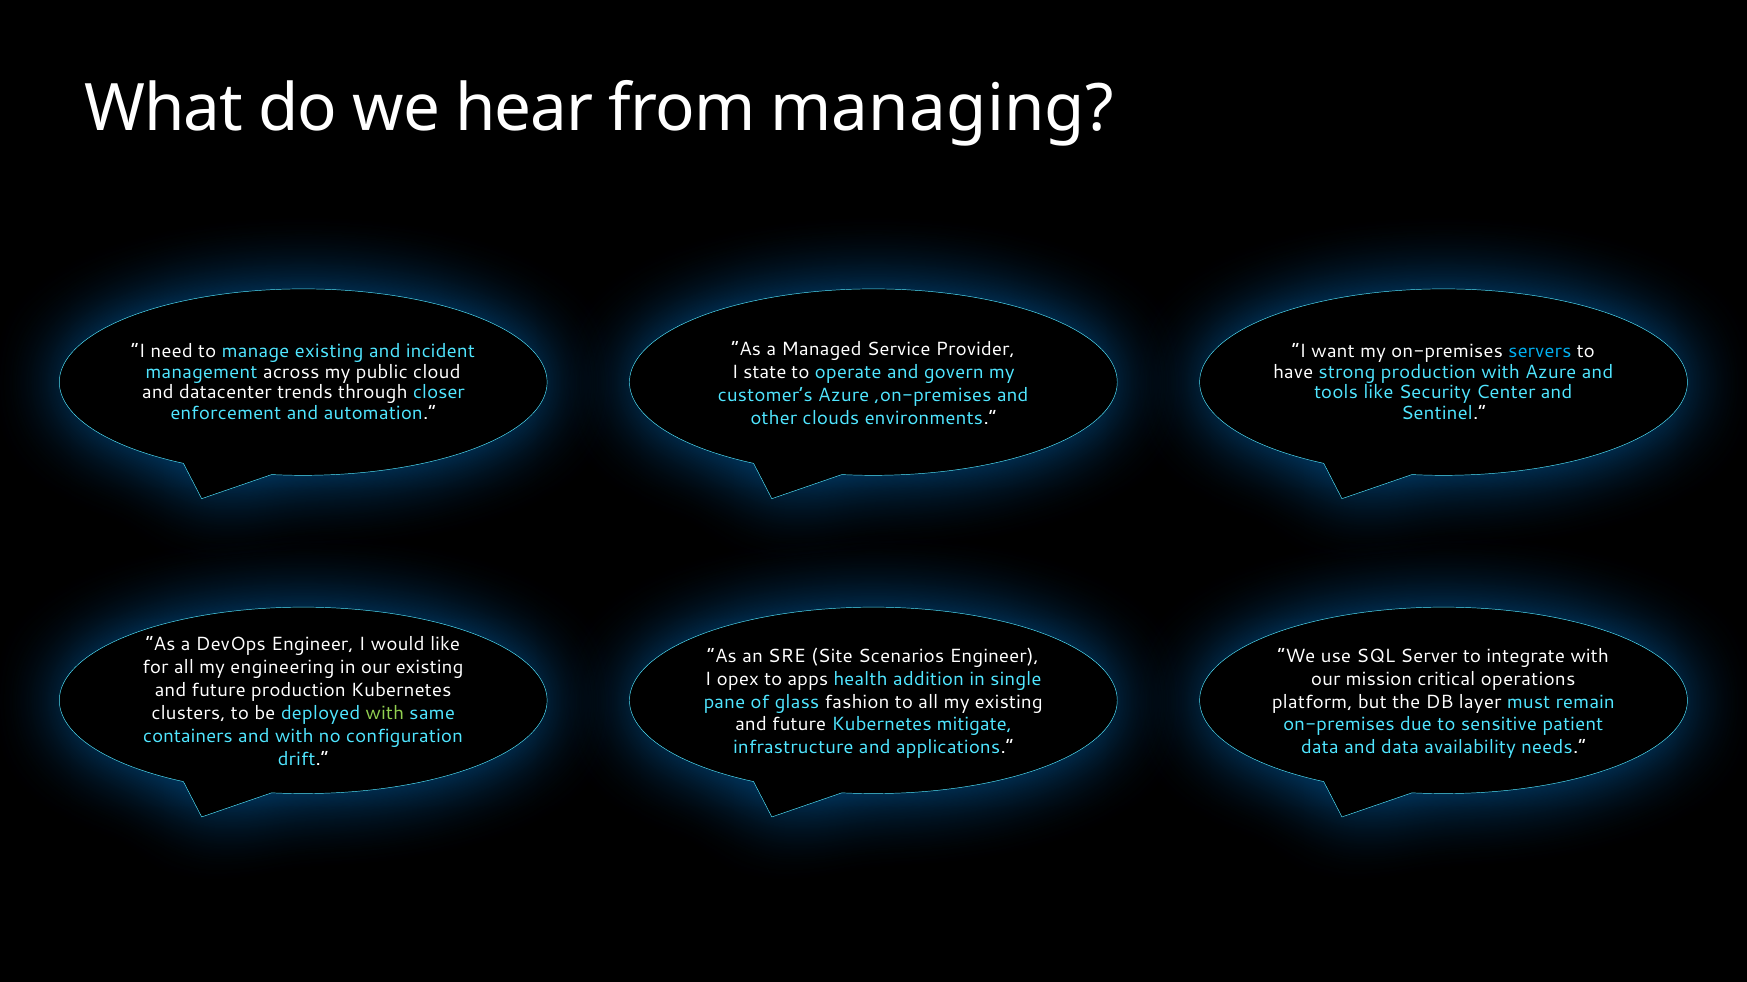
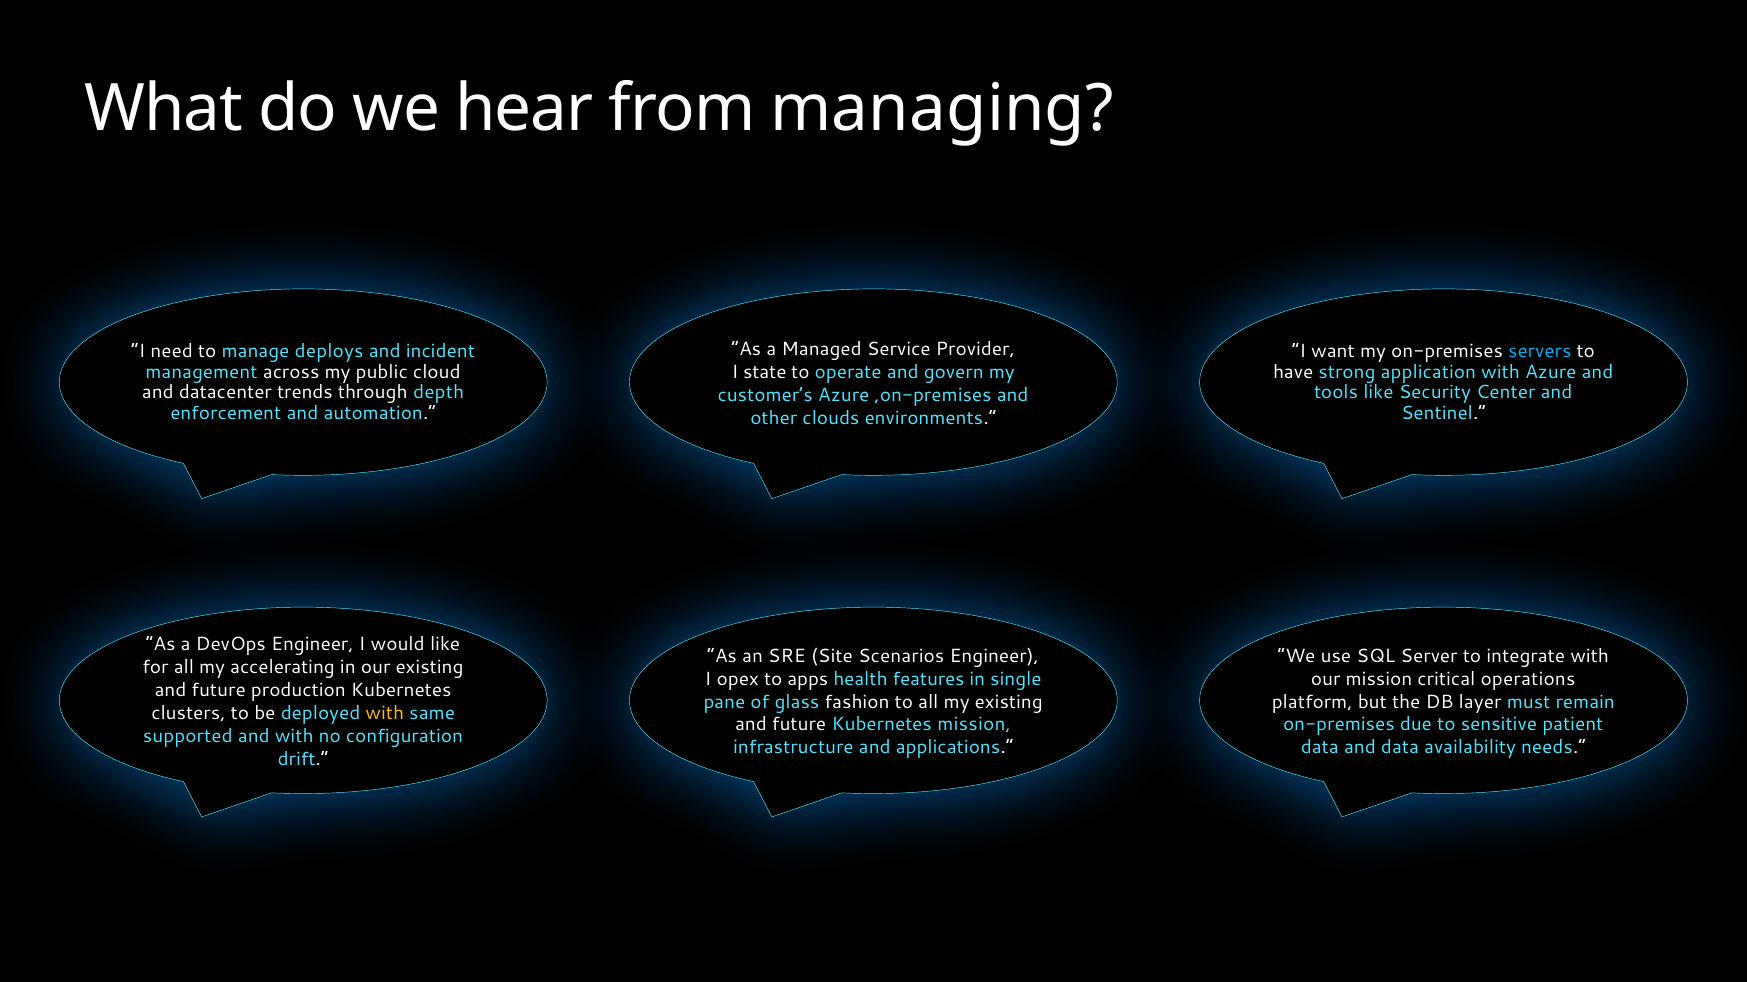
manage existing: existing -> deploys (329, 351)
strong production: production -> application (1428, 372)
closer: closer -> depth (439, 393)
engineering: engineering -> accelerating (283, 668)
addition: addition -> features (929, 679)
with colour: light green -> yellow (385, 714)
Kubernetes mitigate: mitigate -> mission (974, 725)
containers: containers -> supported (188, 737)
